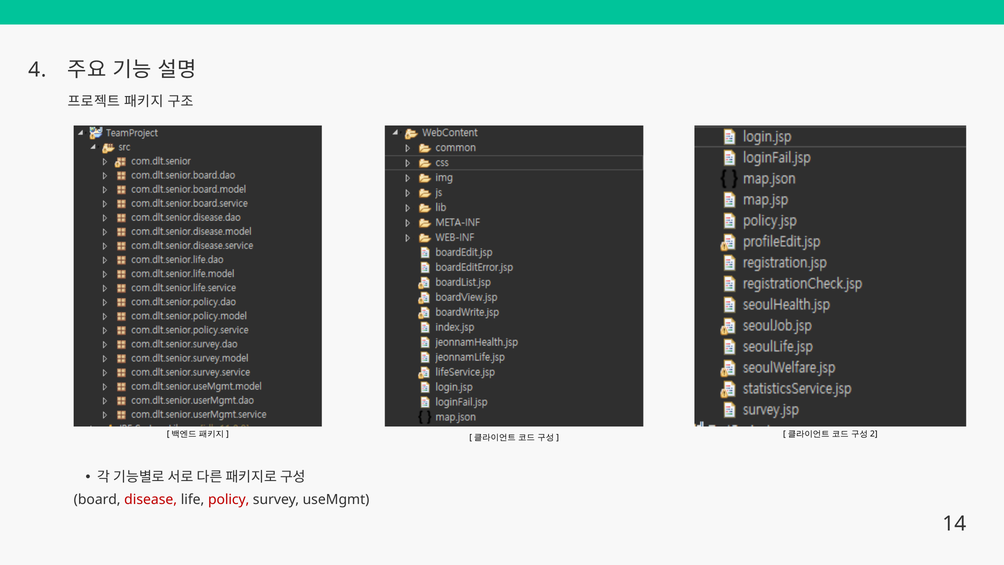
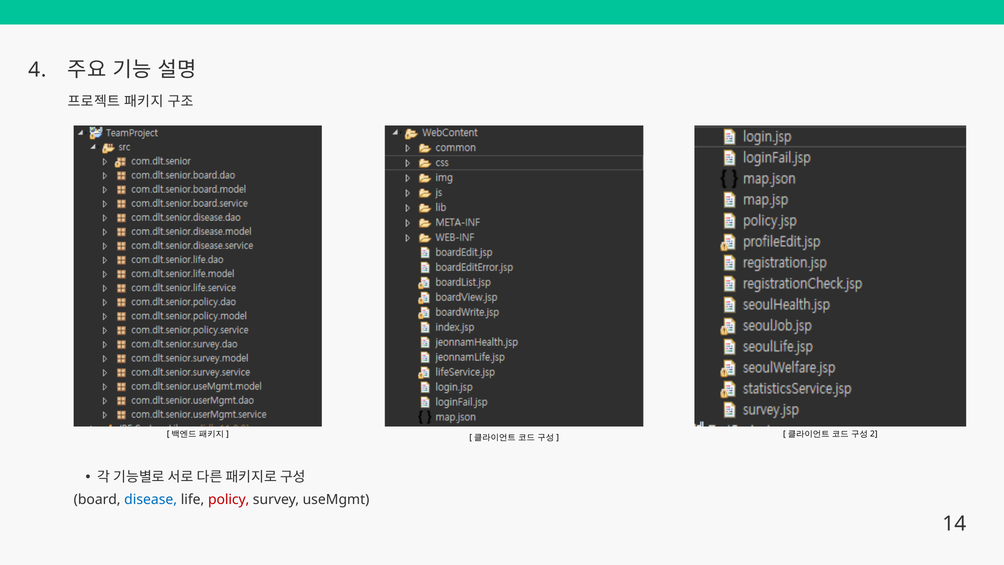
disease colour: red -> blue (151, 499)
